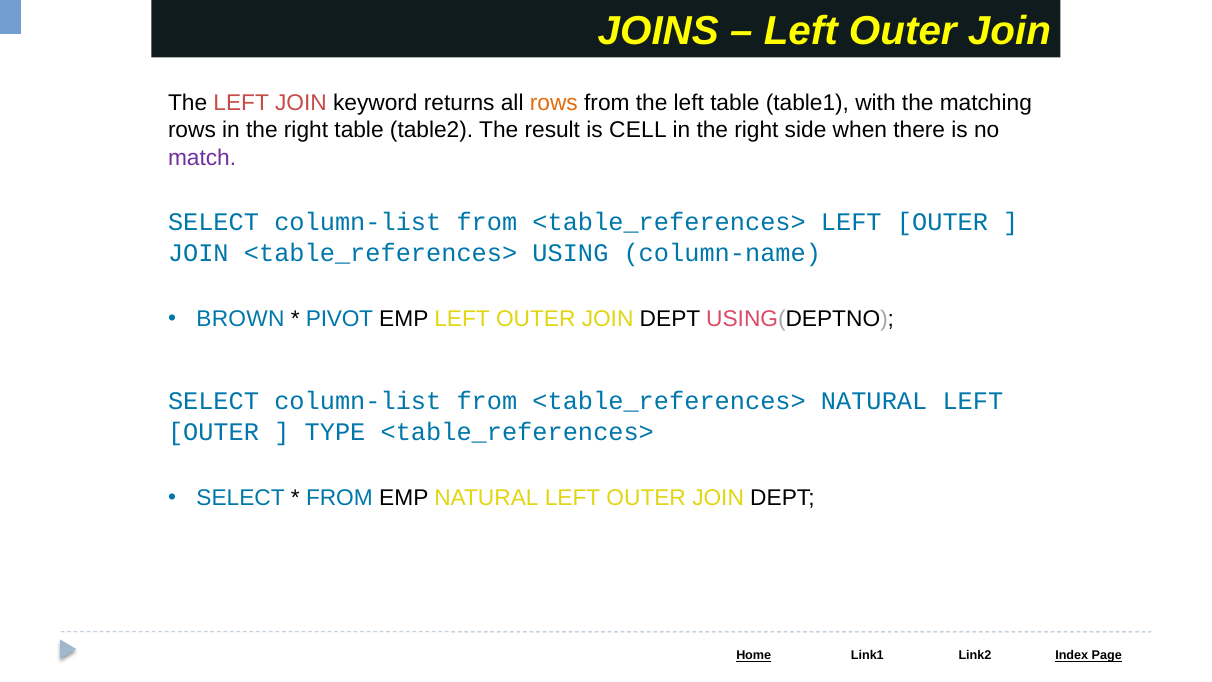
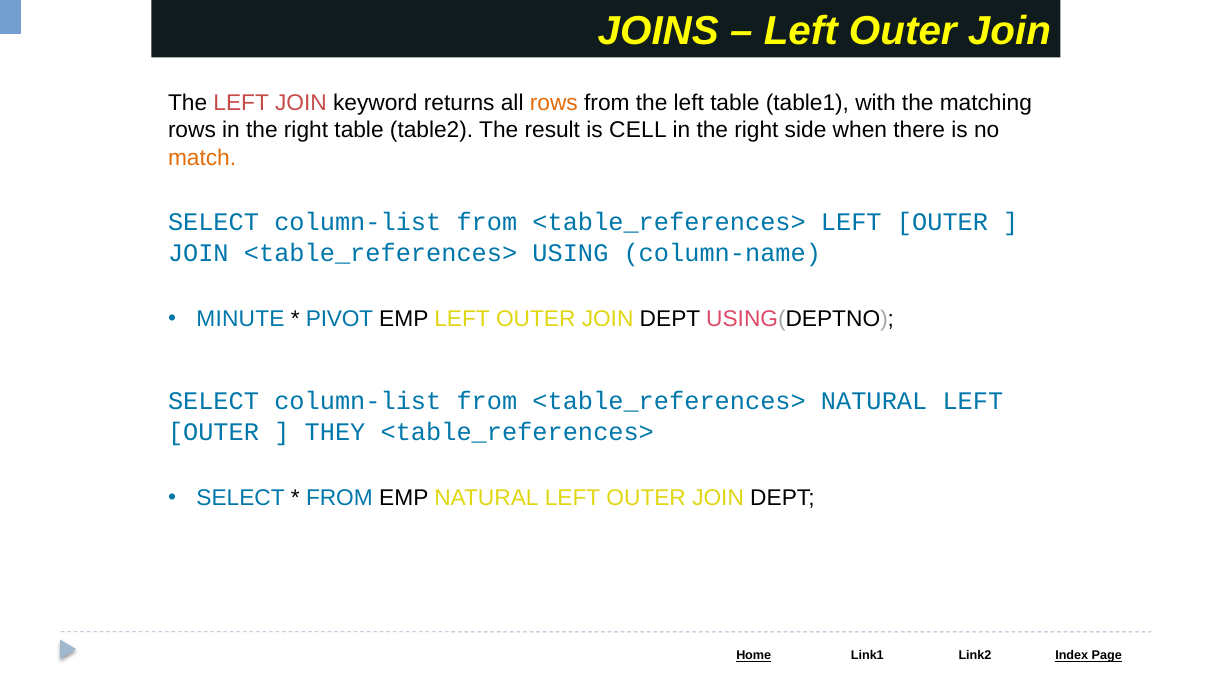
match colour: purple -> orange (202, 158)
BROWN: BROWN -> MINUTE (240, 319)
TYPE: TYPE -> THEY (335, 432)
